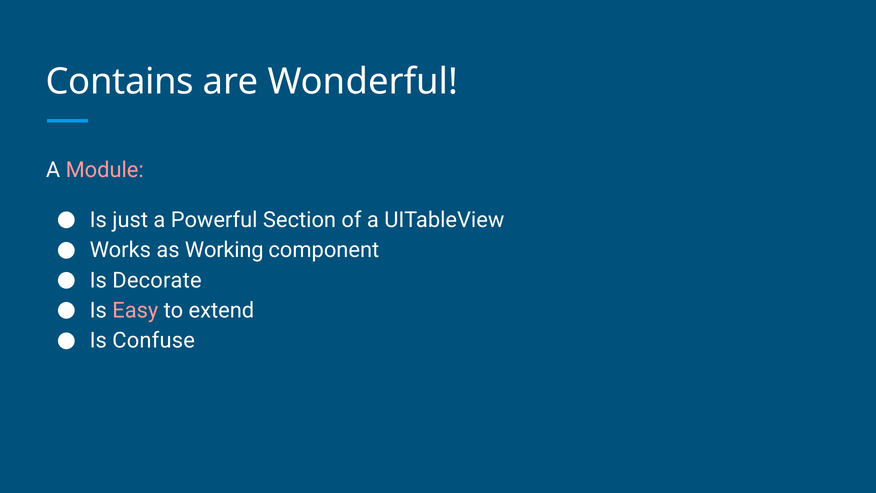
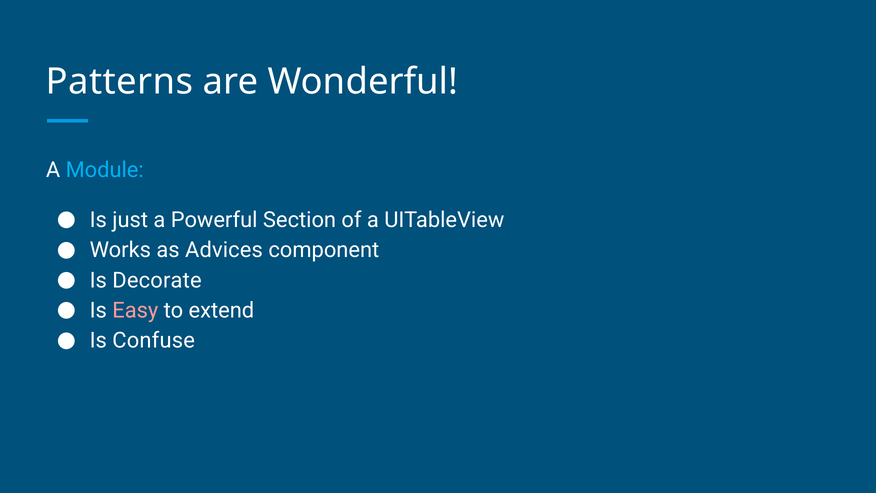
Contains: Contains -> Patterns (119, 81)
Module colour: pink -> light blue (105, 170)
Working: Working -> Advices (224, 250)
